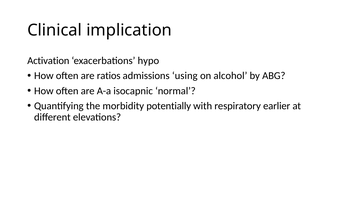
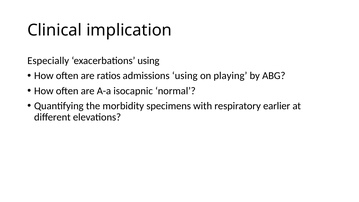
Activation: Activation -> Especially (48, 61)
exacerbations hypo: hypo -> using (148, 61)
alcohol: alcohol -> playing (230, 76)
potentially: potentially -> specimens (169, 106)
